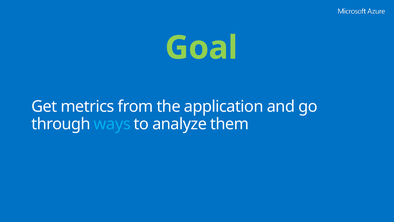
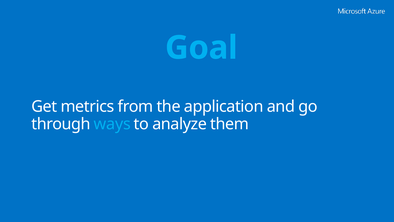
Goal colour: light green -> light blue (201, 48)
